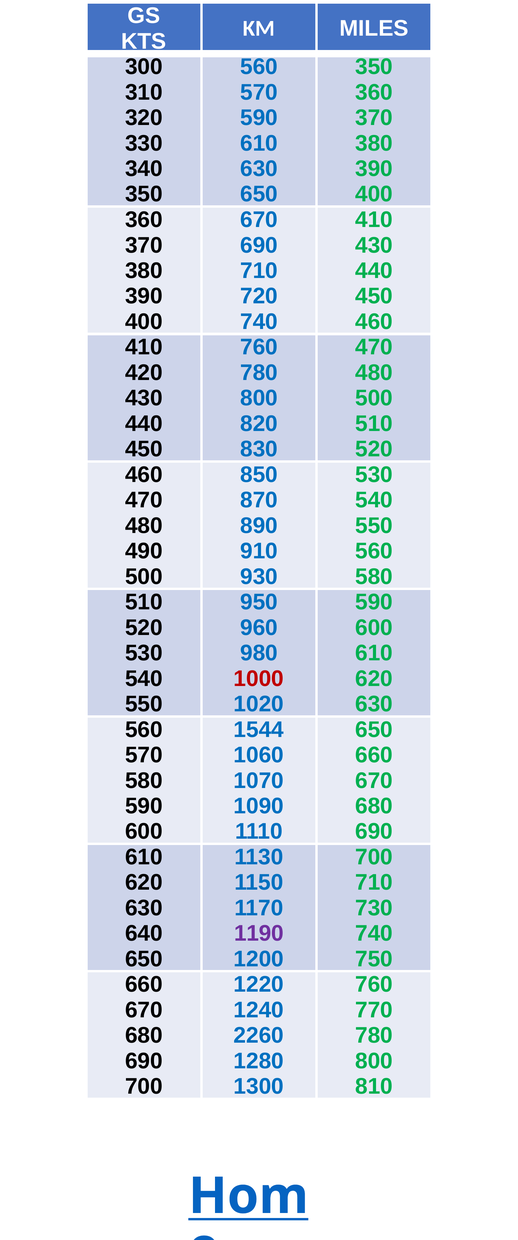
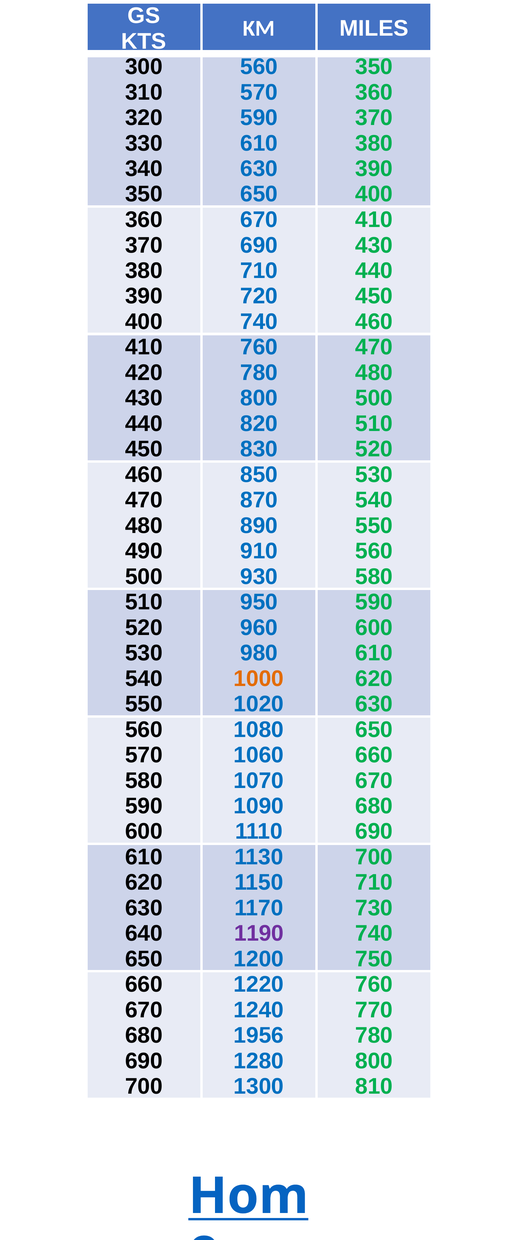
1000 colour: red -> orange (259, 678)
1544: 1544 -> 1080 (259, 729)
2260: 2260 -> 1956 (259, 1035)
